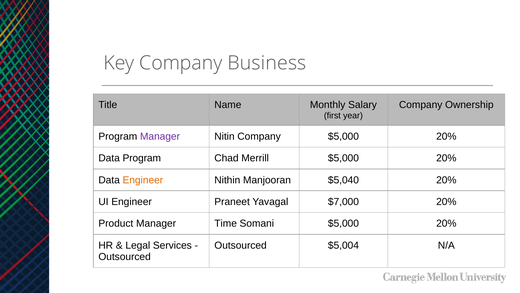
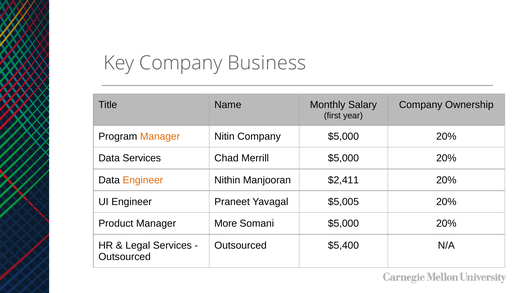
Manager colour: purple -> orange (160, 136)
Data Program: Program -> Services (142, 158)
$5,040: $5,040 -> $2,411 (343, 180)
$7,000: $7,000 -> $5,005 (343, 201)
Time: Time -> More (226, 223)
$5,004: $5,004 -> $5,400 (343, 245)
